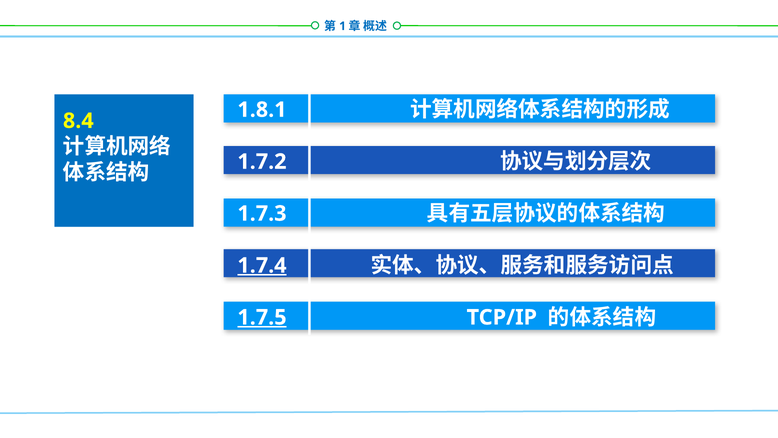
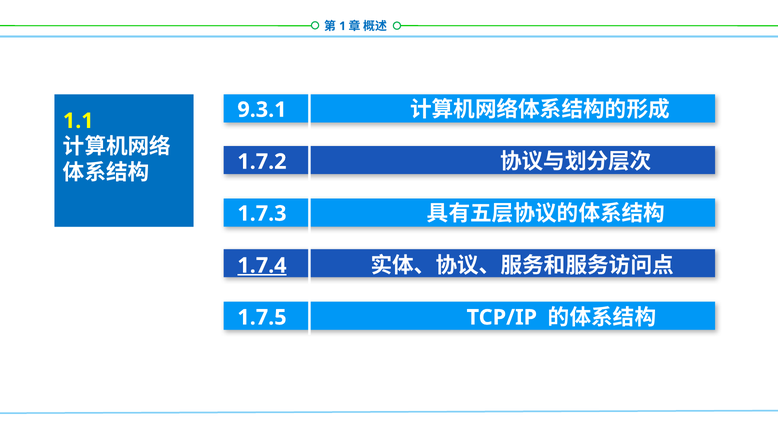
1.8.1: 1.8.1 -> 9.3.1 (262, 110)
8.4: 8.4 -> 1.1 (78, 121)
1.7.5 underline: present -> none (262, 317)
